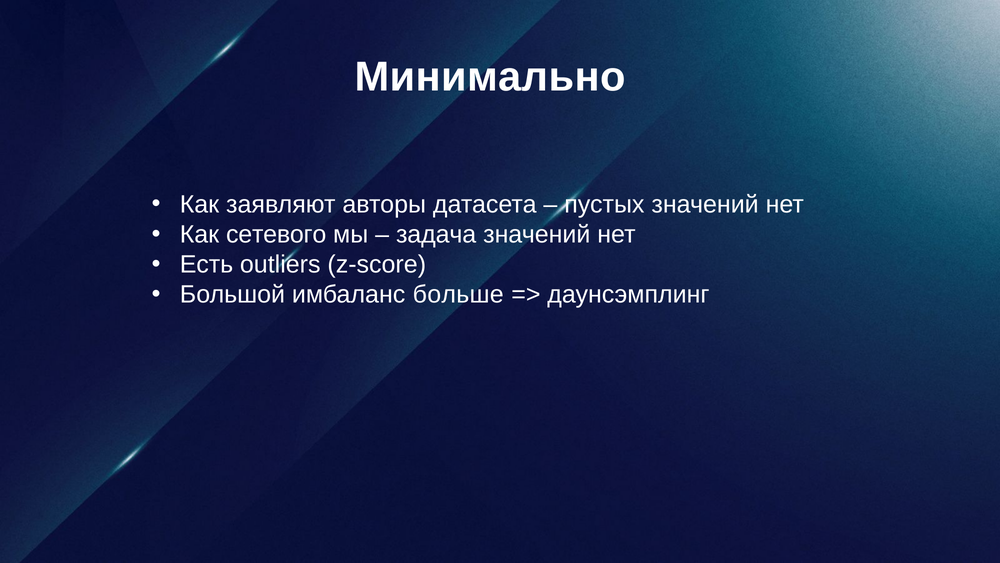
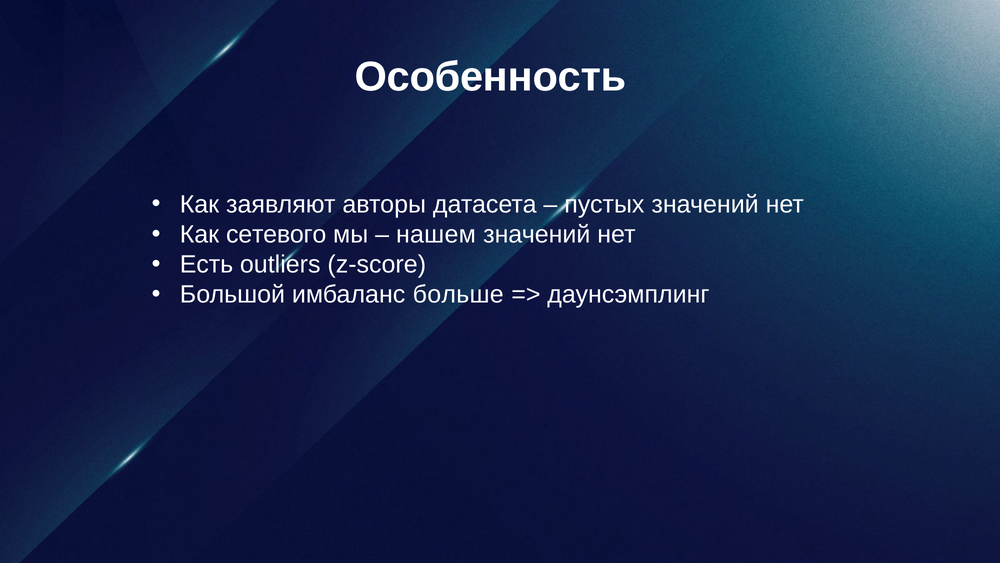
Минимально: Минимально -> Особенность (490, 77)
задача: задача -> нашем (436, 234)
